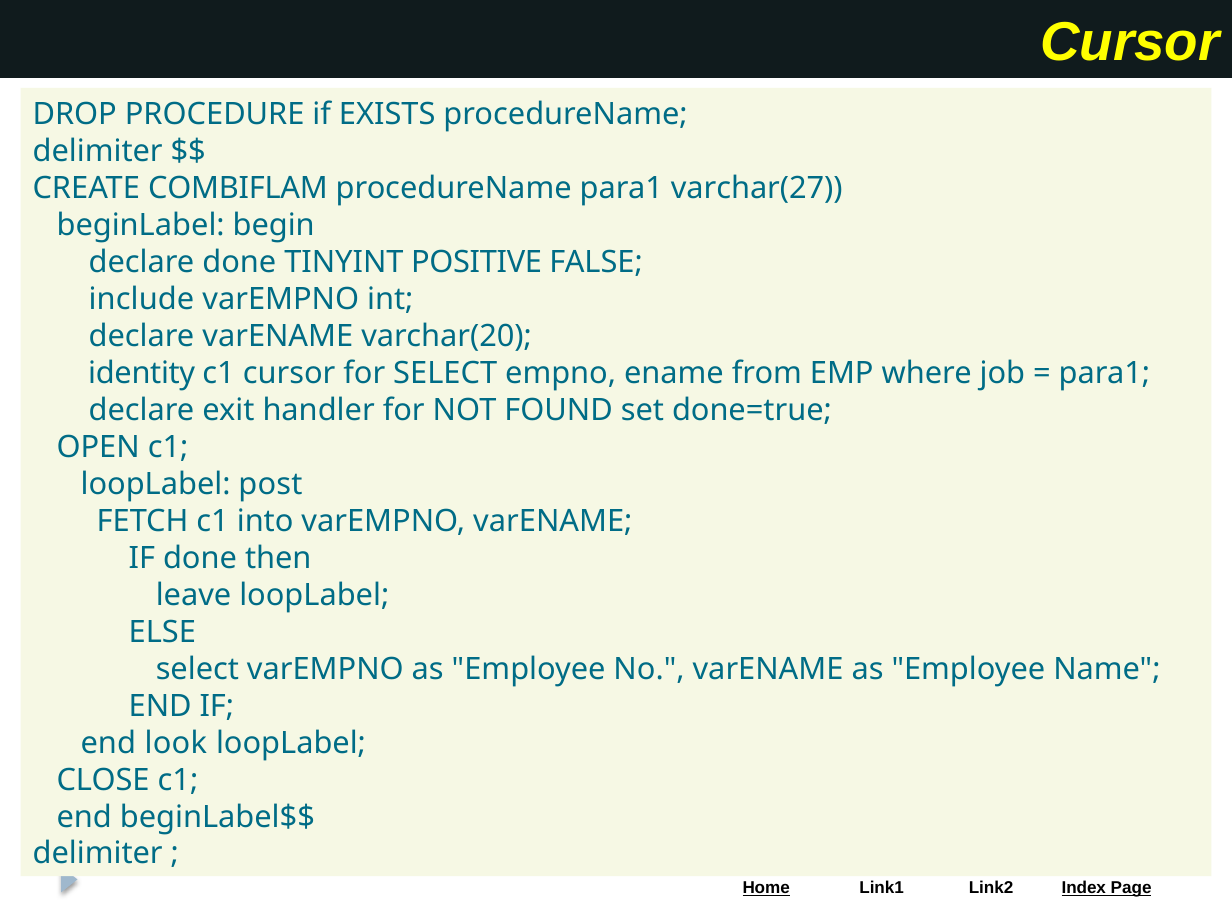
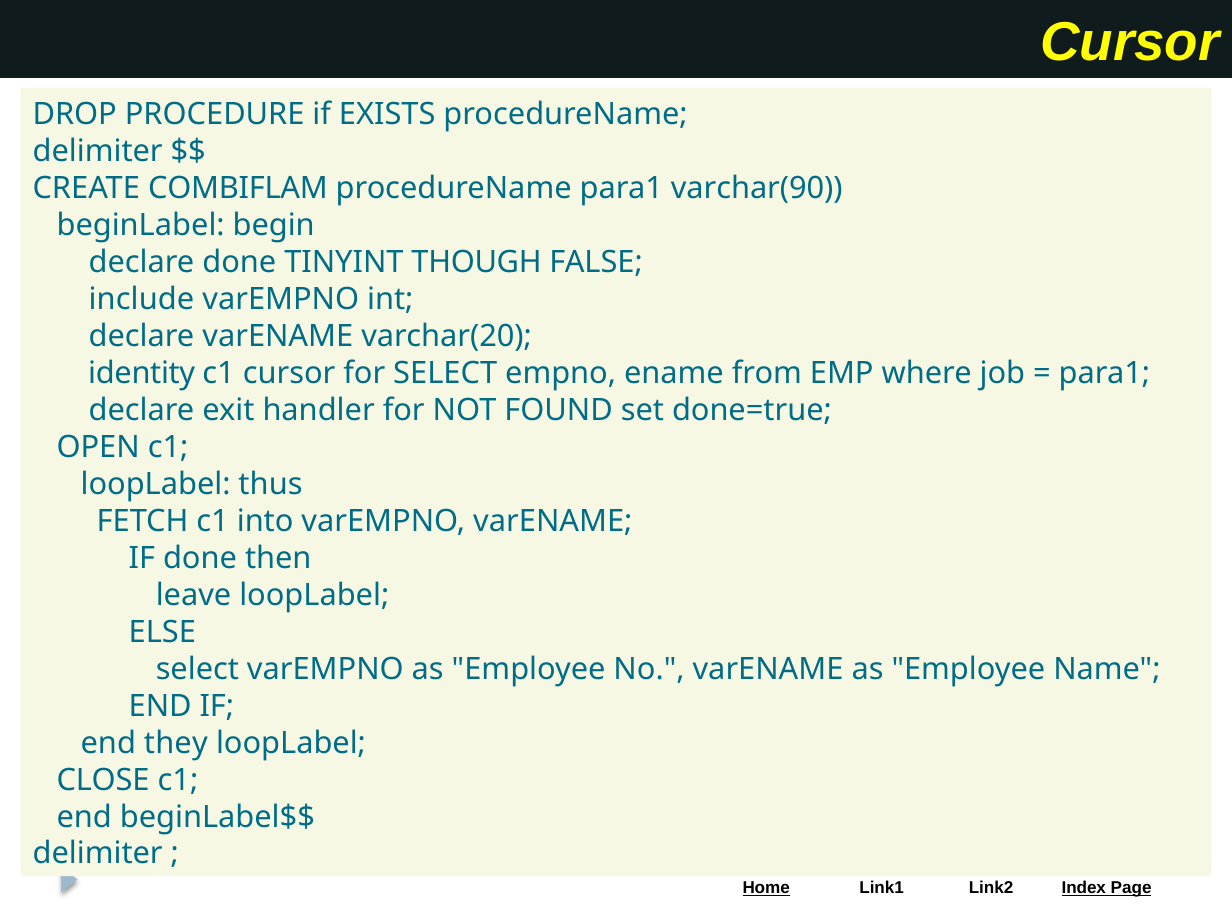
varchar(27: varchar(27 -> varchar(90 (757, 189)
POSITIVE: POSITIVE -> THOUGH (477, 262)
post: post -> thus (271, 484)
look: look -> they (176, 743)
